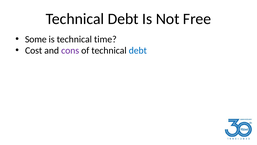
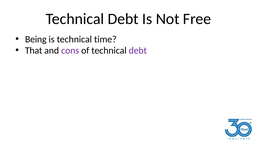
Some: Some -> Being (36, 39)
Cost: Cost -> That (34, 50)
debt colour: blue -> purple (138, 50)
